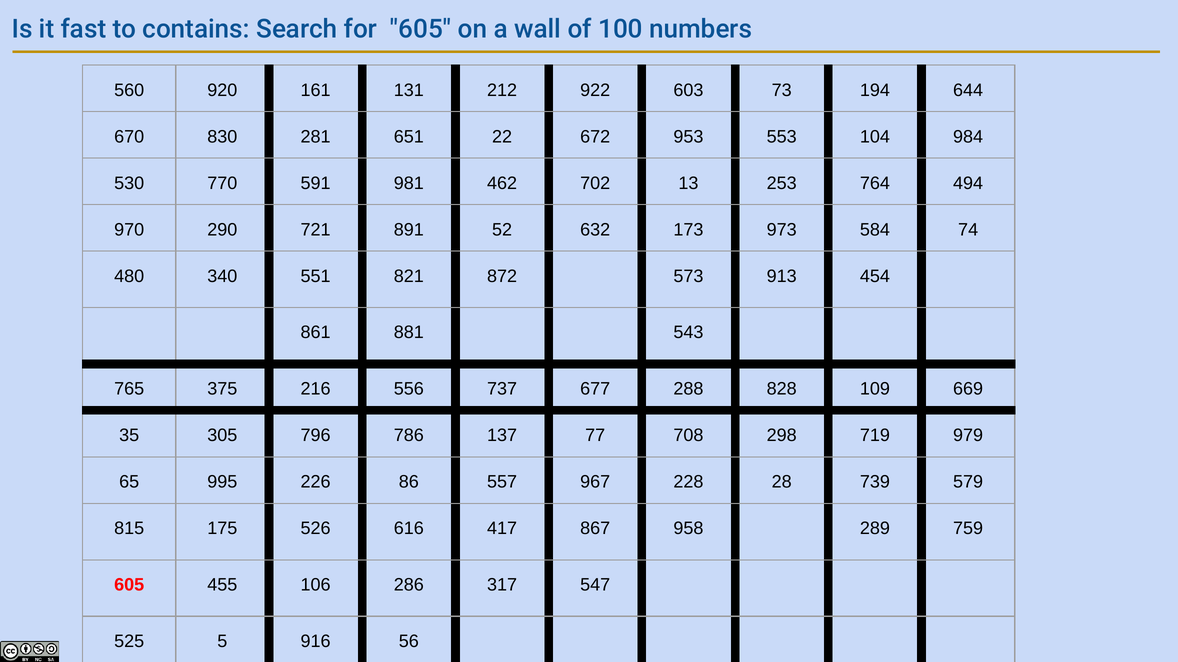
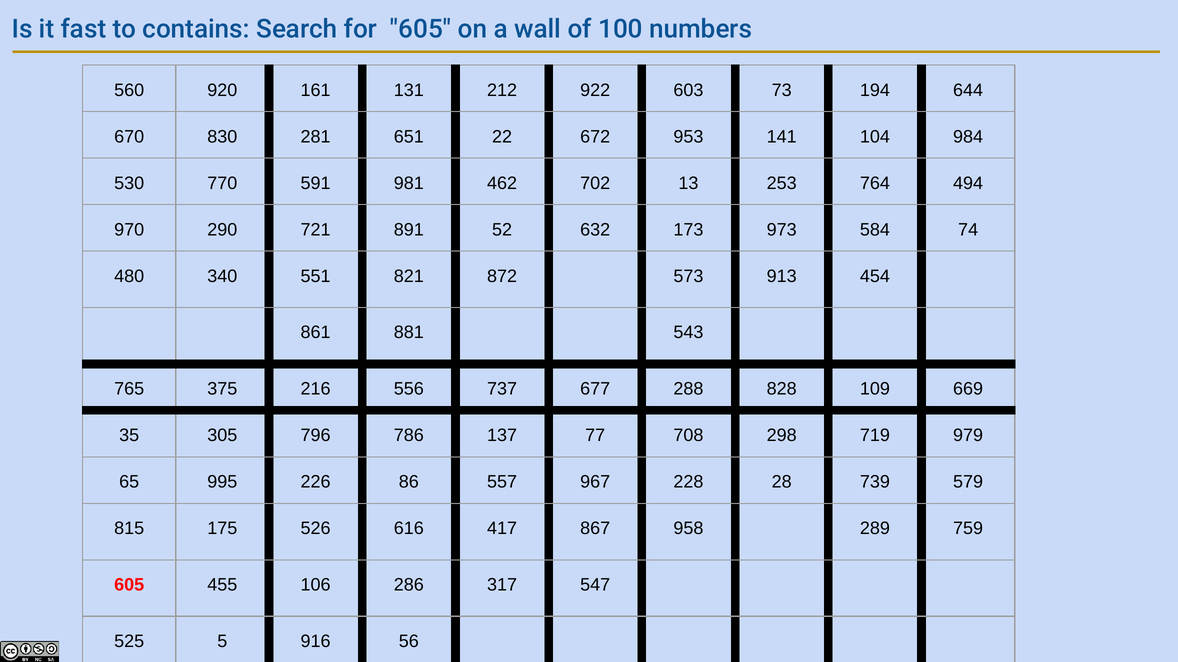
553: 553 -> 141 (782, 137)
